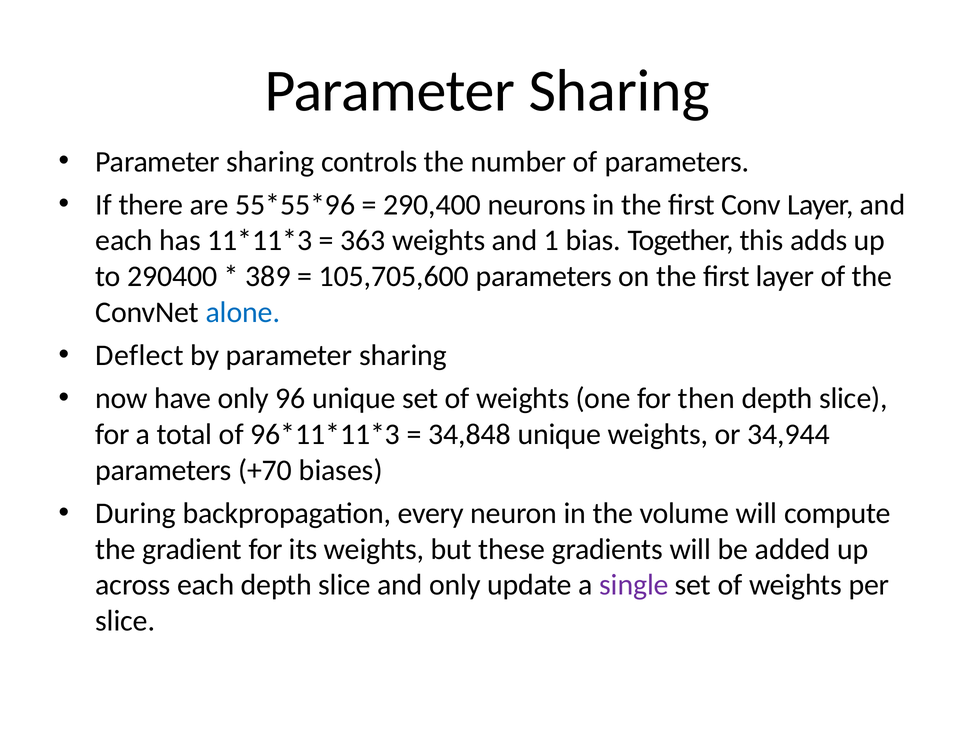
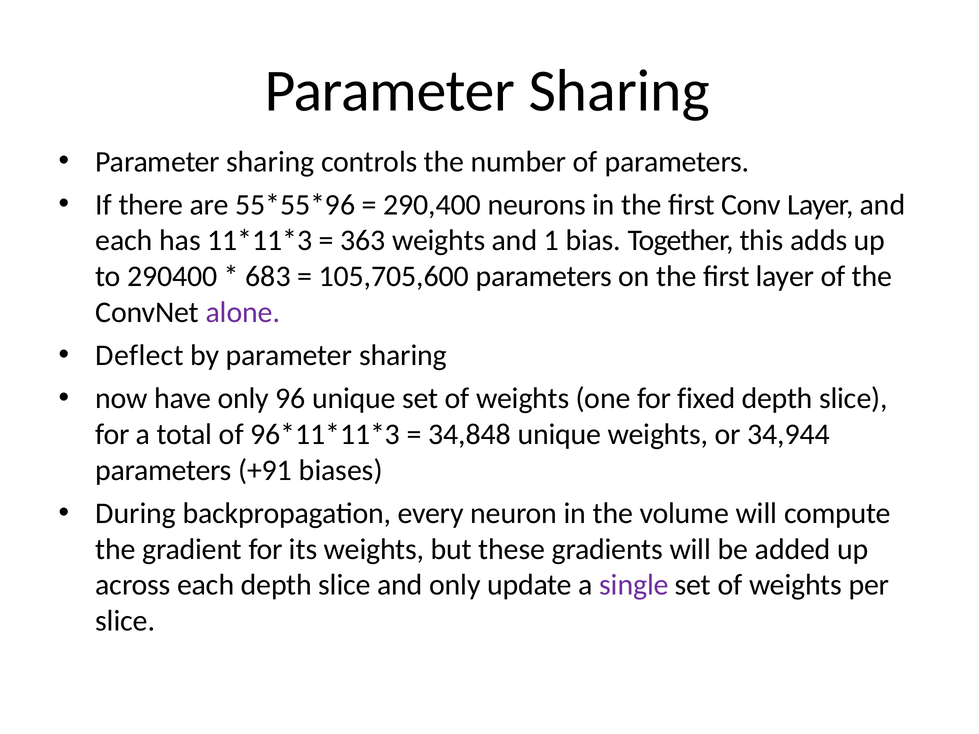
389: 389 -> 683 (268, 277)
alone colour: blue -> purple (243, 312)
then: then -> fixed (707, 399)
+70: +70 -> +91 (265, 470)
